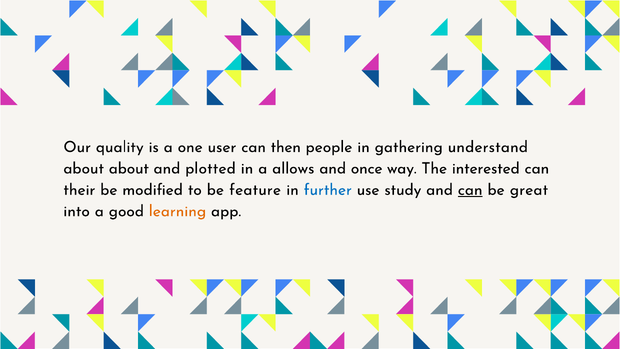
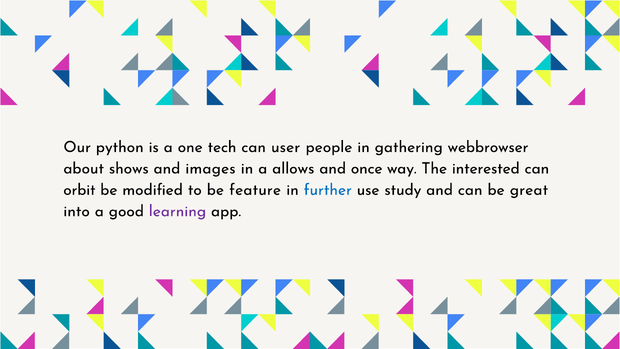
quality: quality -> python (120, 147)
user: user -> tech (222, 147)
then: then -> user (286, 147)
understand: understand -> webbrowser (488, 147)
about about: about -> shows (129, 168)
plotted: plotted -> images (210, 168)
their: their -> orbit (79, 190)
can underline: present -> none (470, 190)
learning colour: orange -> purple (177, 211)
